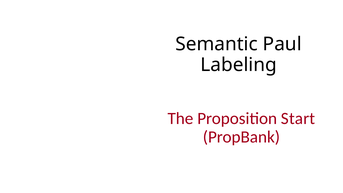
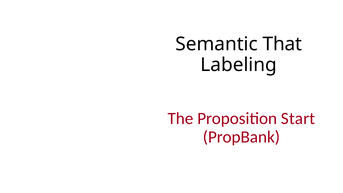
Paul: Paul -> That (282, 44)
